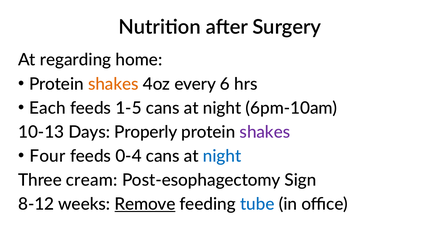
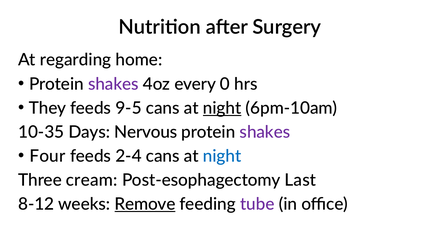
shakes colour: orange -> purple (113, 84)
6: 6 -> 0 (225, 84)
Each: Each -> They (48, 108)
1-5: 1-5 -> 9-5 (129, 108)
night underline: none -> present (222, 108)
10-13: 10-13 -> 10-35 (41, 132)
Properly: Properly -> Nervous (146, 132)
0-4: 0-4 -> 2-4 (129, 156)
Sign: Sign -> Last (300, 180)
tube colour: blue -> purple (257, 204)
